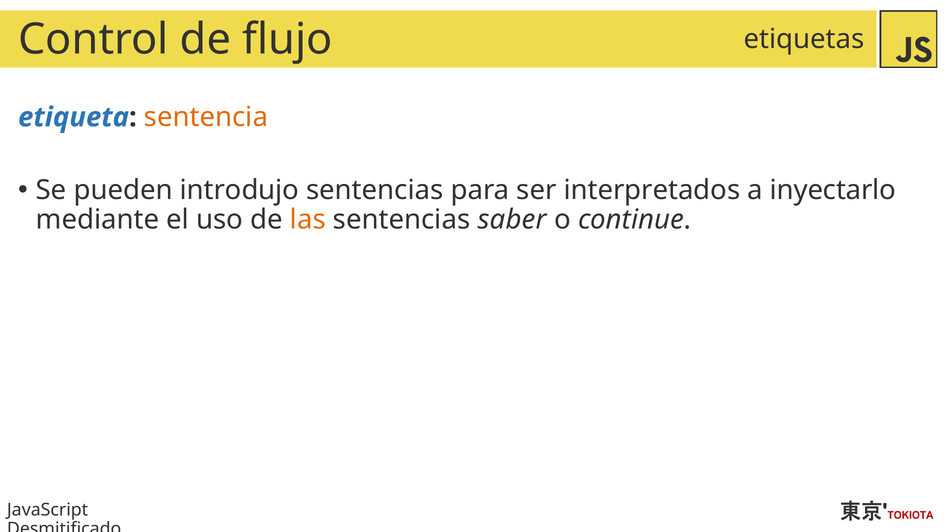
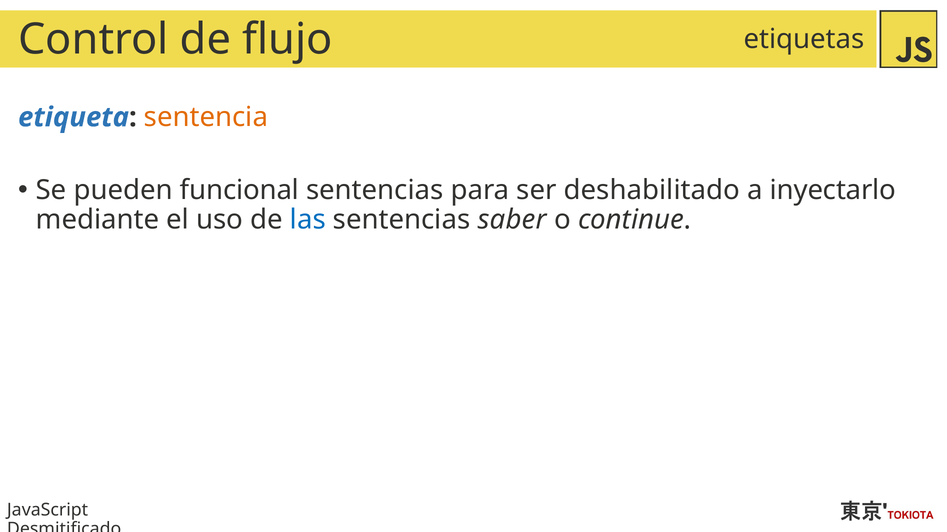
introdujo: introdujo -> funcional (240, 190)
interpretados: interpretados -> deshabilitado (652, 190)
las colour: orange -> blue (308, 220)
